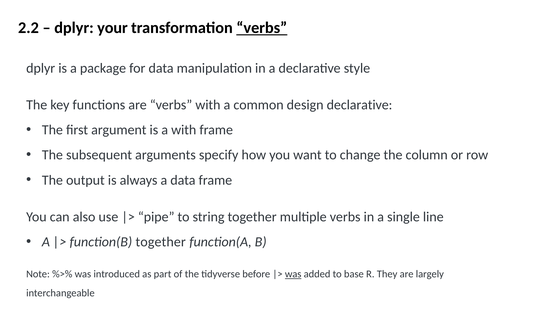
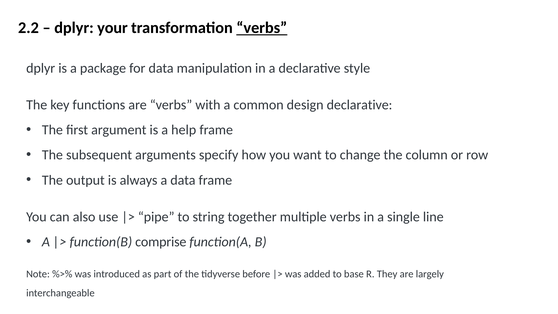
a with: with -> help (184, 130)
function(B together: together -> comprise (161, 242)
was underline: present -> none (293, 274)
